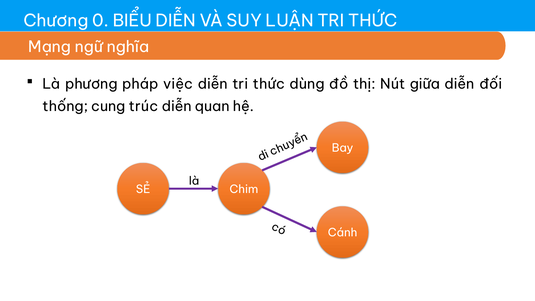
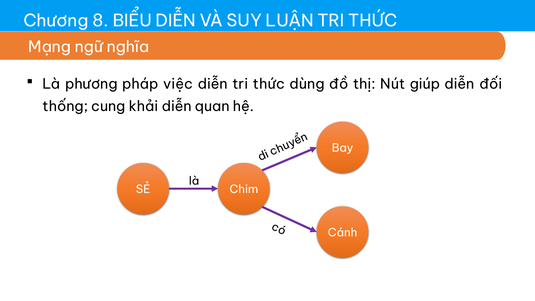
0: 0 -> 8 (100, 21)
giữa: giữa -> giúp (425, 84)
trúc: trúc -> khải (144, 106)
